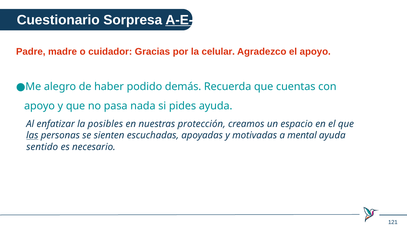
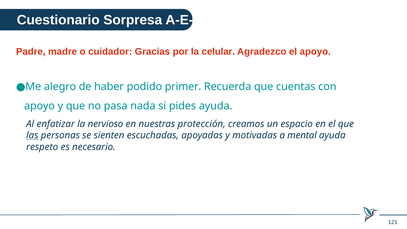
A-E-C-P underline: present -> none (191, 20)
demás: demás -> primer (183, 87)
posibles: posibles -> nervioso (105, 124)
sentido: sentido -> respeto (42, 147)
